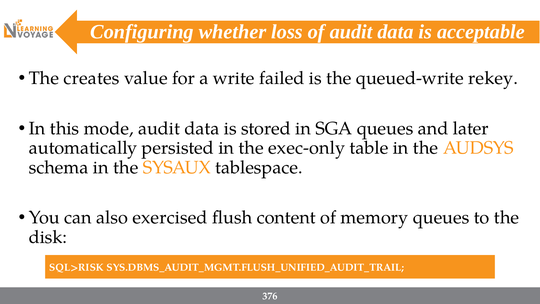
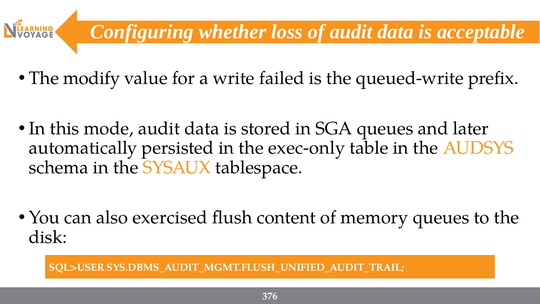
creates: creates -> modify (92, 78)
rekey: rekey -> prefix (493, 78)
SQL>RISK: SQL>RISK -> SQL>USER (77, 267)
